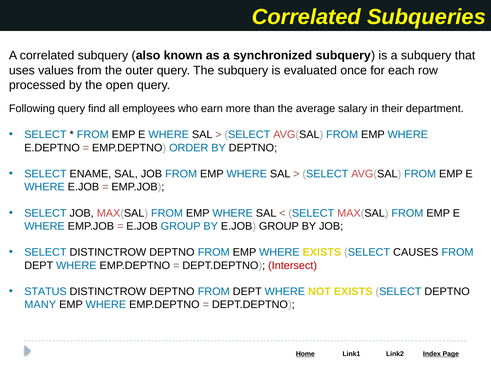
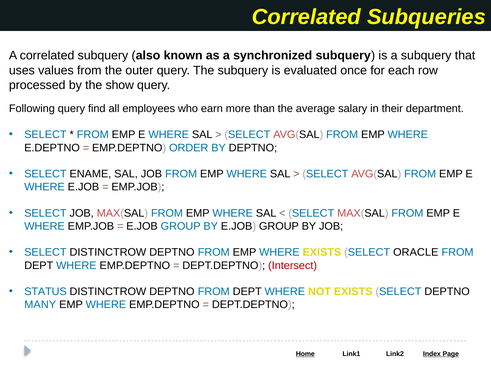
open: open -> show (120, 85)
CAUSES: CAUSES -> ORACLE (416, 253)
